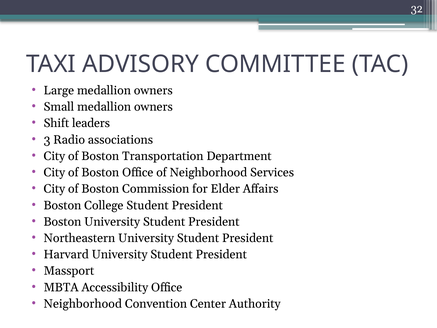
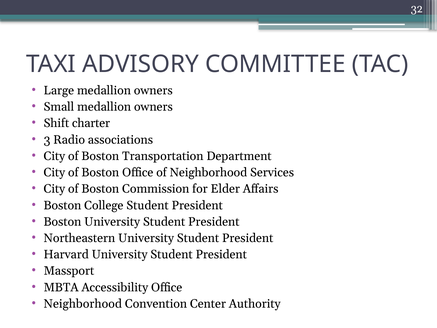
leaders: leaders -> charter (91, 123)
